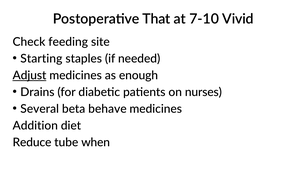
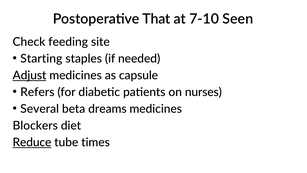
Vivid: Vivid -> Seen (238, 19)
enough: enough -> capsule (138, 75)
Drains: Drains -> Refers (37, 92)
behave: behave -> dreams (107, 109)
Addition: Addition -> Blockers (35, 125)
Reduce underline: none -> present (32, 142)
when: when -> times (96, 142)
